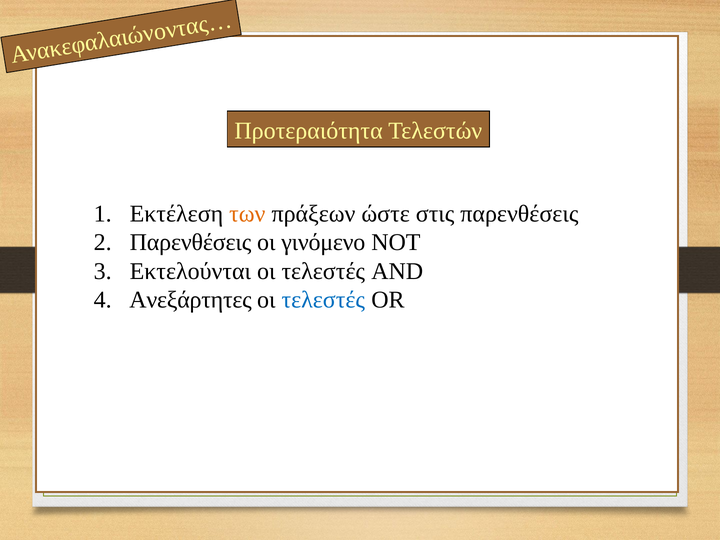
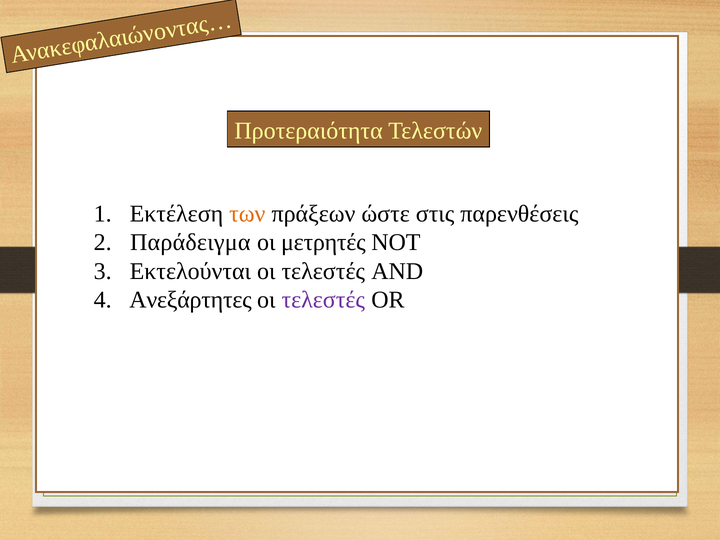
Παρενθέσεις: Παρενθέσεις -> Παράδειγμα (190, 242)
γινόμενο: γινόμενο -> μετρητές (323, 242)
τελεστές colour: blue -> purple (323, 300)
